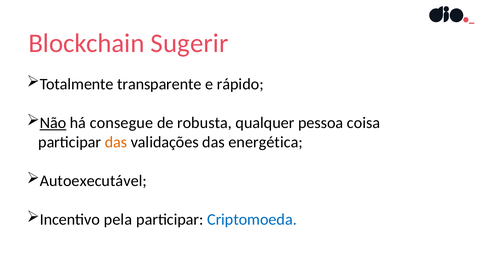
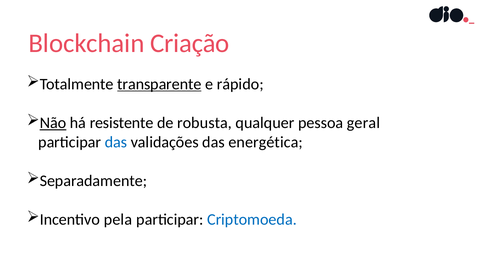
Sugerir: Sugerir -> Criação (190, 43)
transparente underline: none -> present (159, 84)
consegue: consegue -> resistente (122, 123)
coisa: coisa -> geral (364, 123)
das colour: orange -> blue (116, 142)
Autoexecutável: Autoexecutável -> Separadamente (93, 181)
